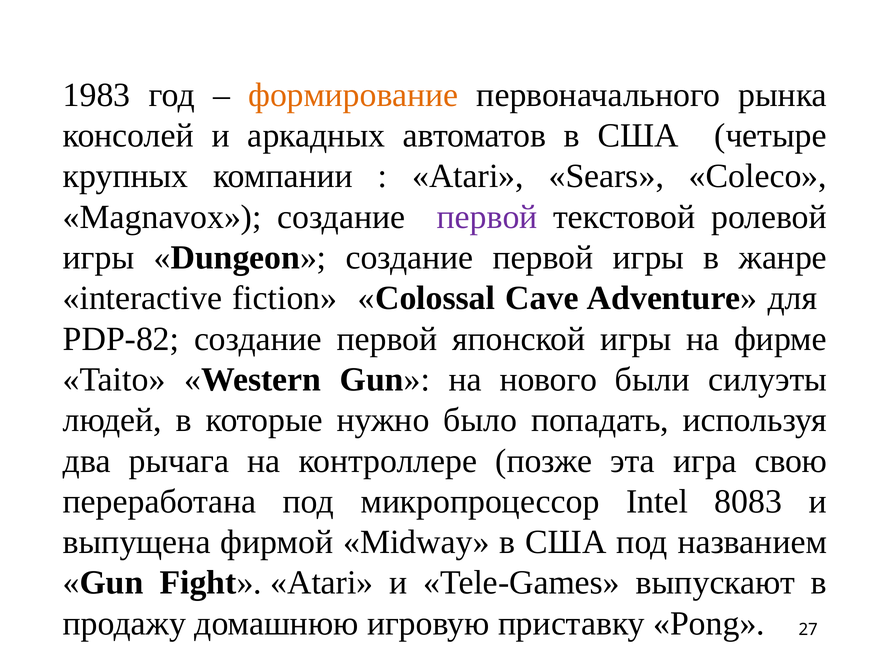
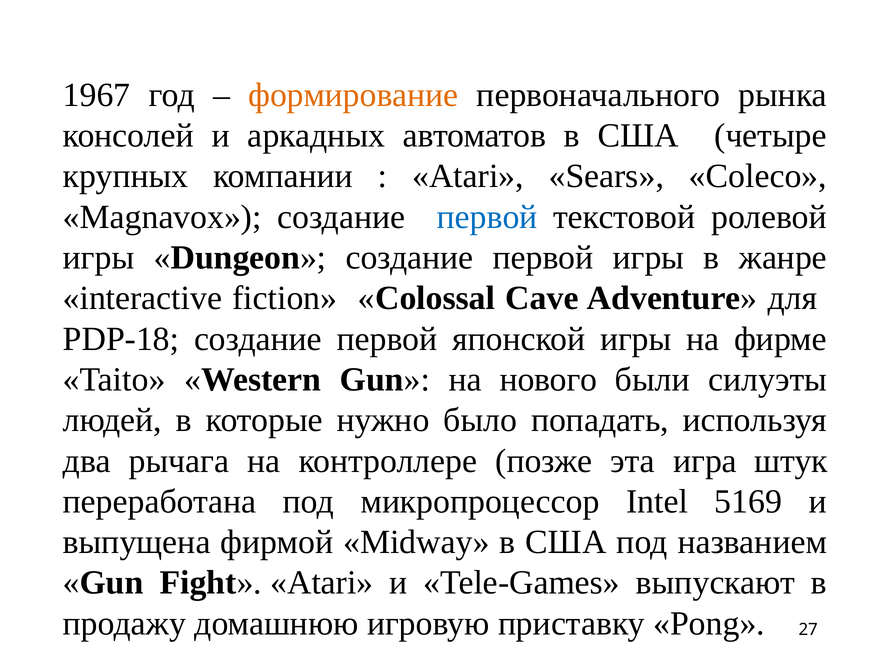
1983: 1983 -> 1967 (97, 95)
первой colour: purple -> blue (487, 217)
PDP-82: PDP-82 -> PDP-18 (121, 339)
свою: свою -> штук (791, 460)
8083: 8083 -> 5169 (748, 501)
